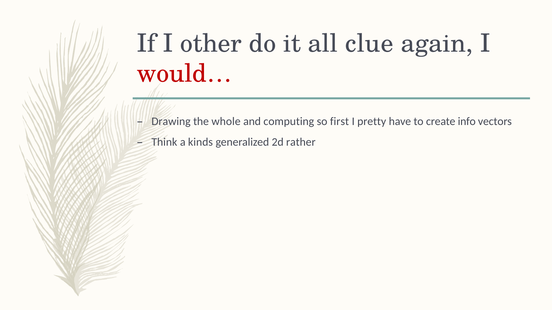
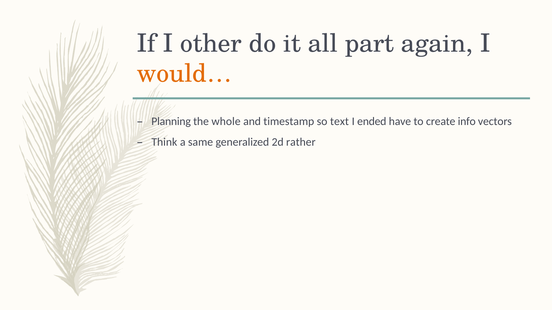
clue: clue -> part (370, 43)
would… colour: red -> orange (184, 74)
Drawing: Drawing -> Planning (171, 122)
computing: computing -> timestamp (289, 122)
first: first -> text (340, 122)
pretty: pretty -> ended (372, 122)
kinds: kinds -> same (201, 142)
